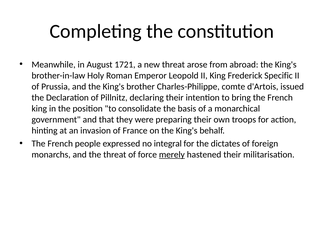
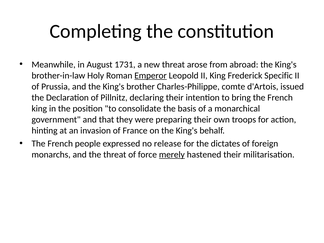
1721: 1721 -> 1731 (125, 64)
Emperor underline: none -> present (151, 76)
integral: integral -> release (168, 144)
